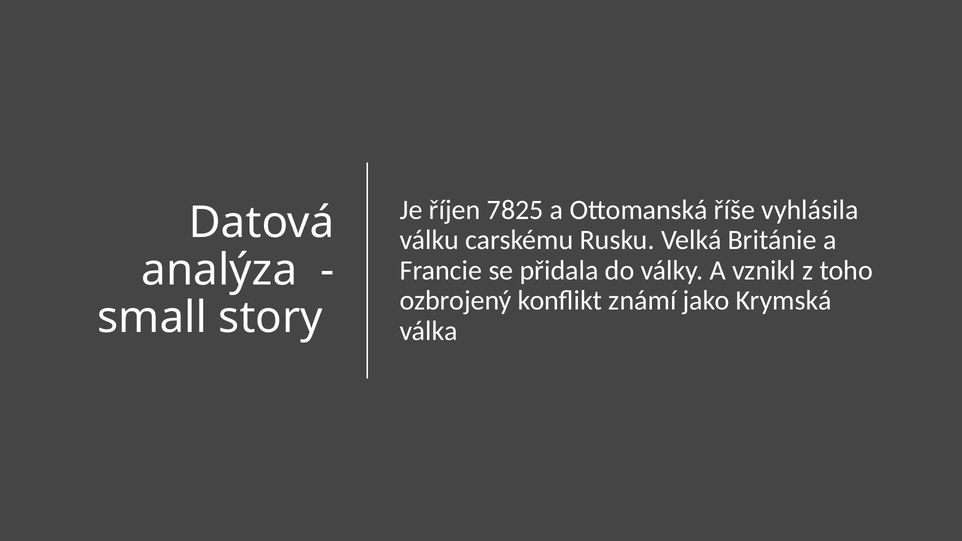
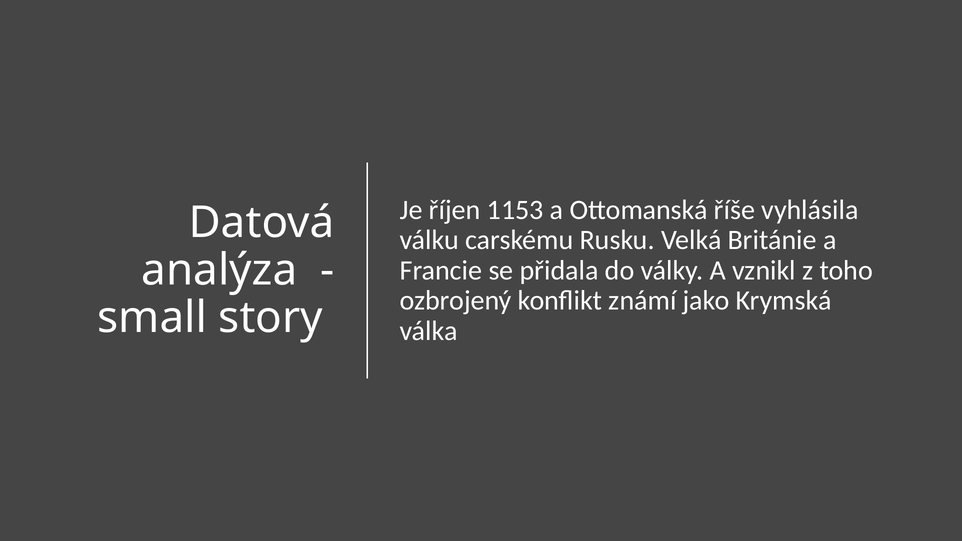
7825: 7825 -> 1153 (515, 210)
